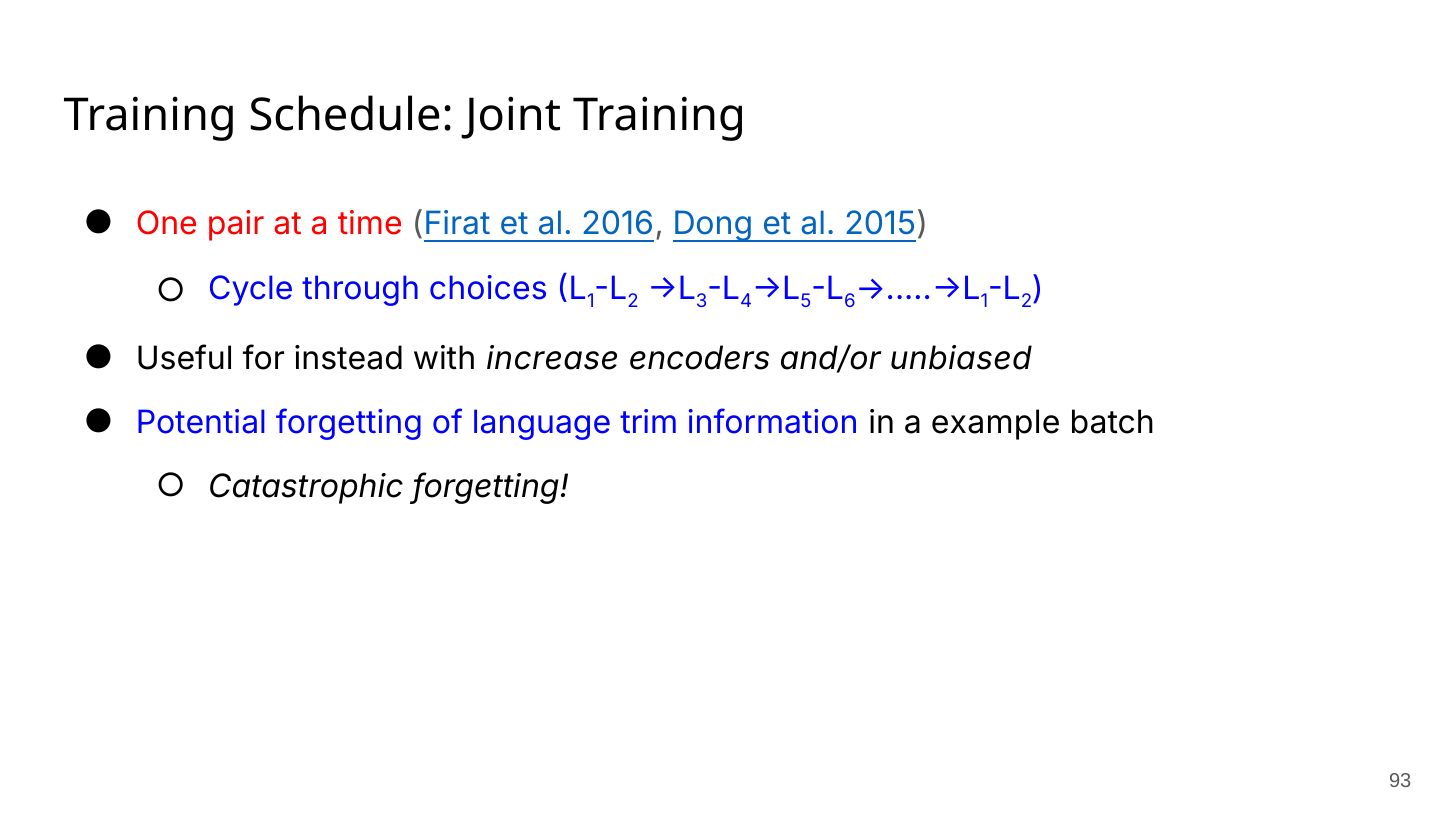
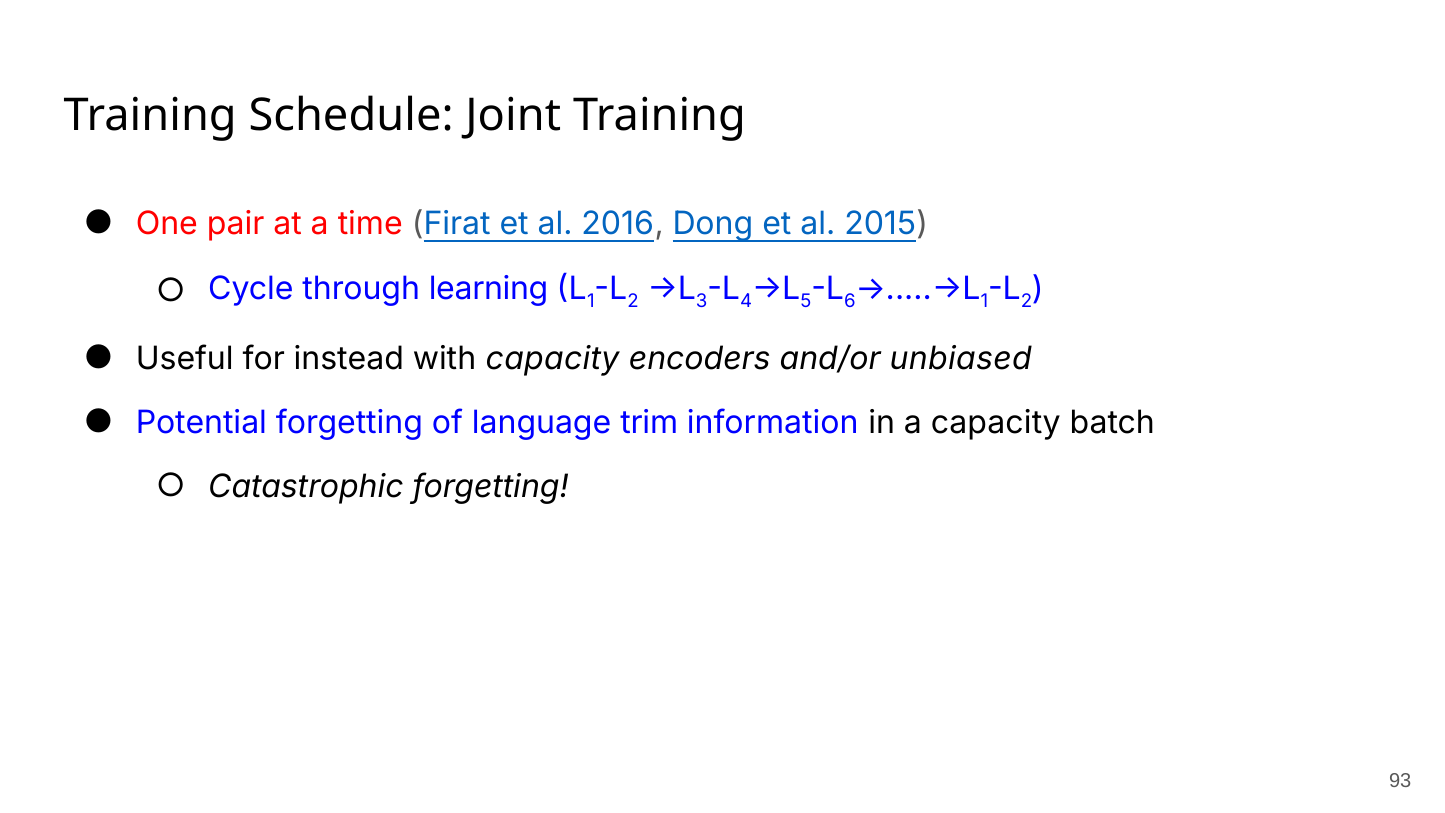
choices: choices -> learning (489, 289)
with increase: increase -> capacity (553, 359)
a example: example -> capacity (996, 423)
